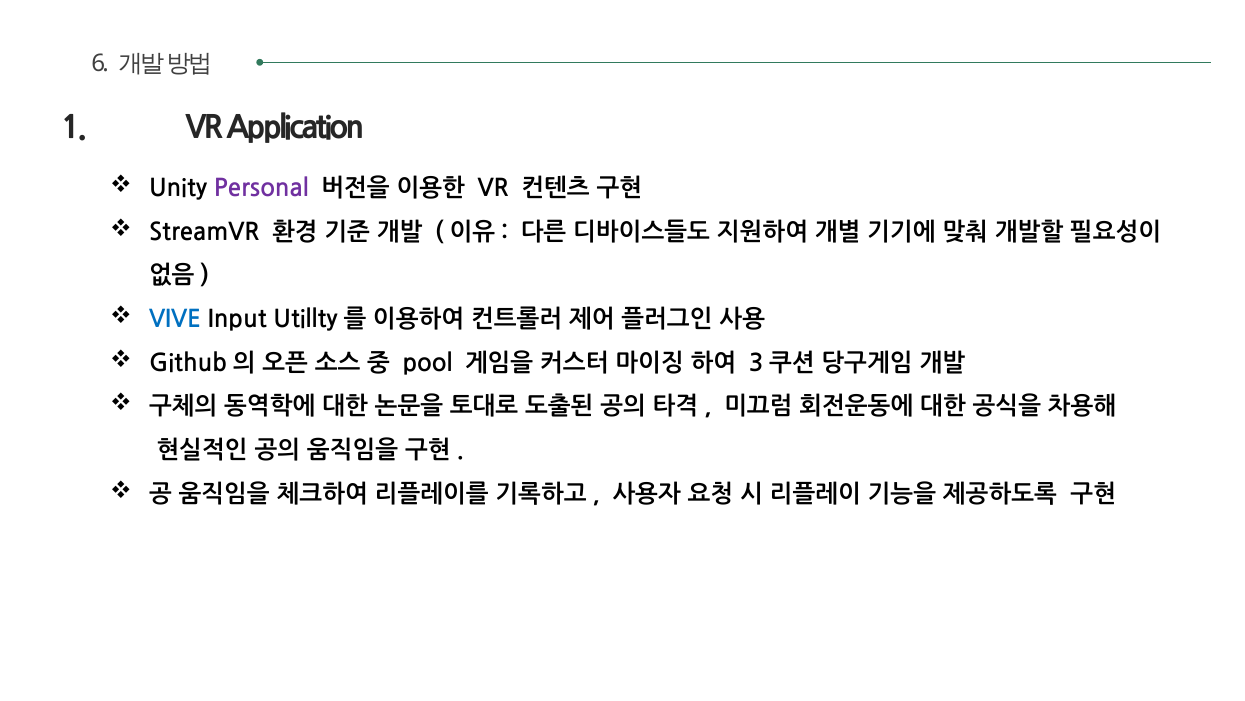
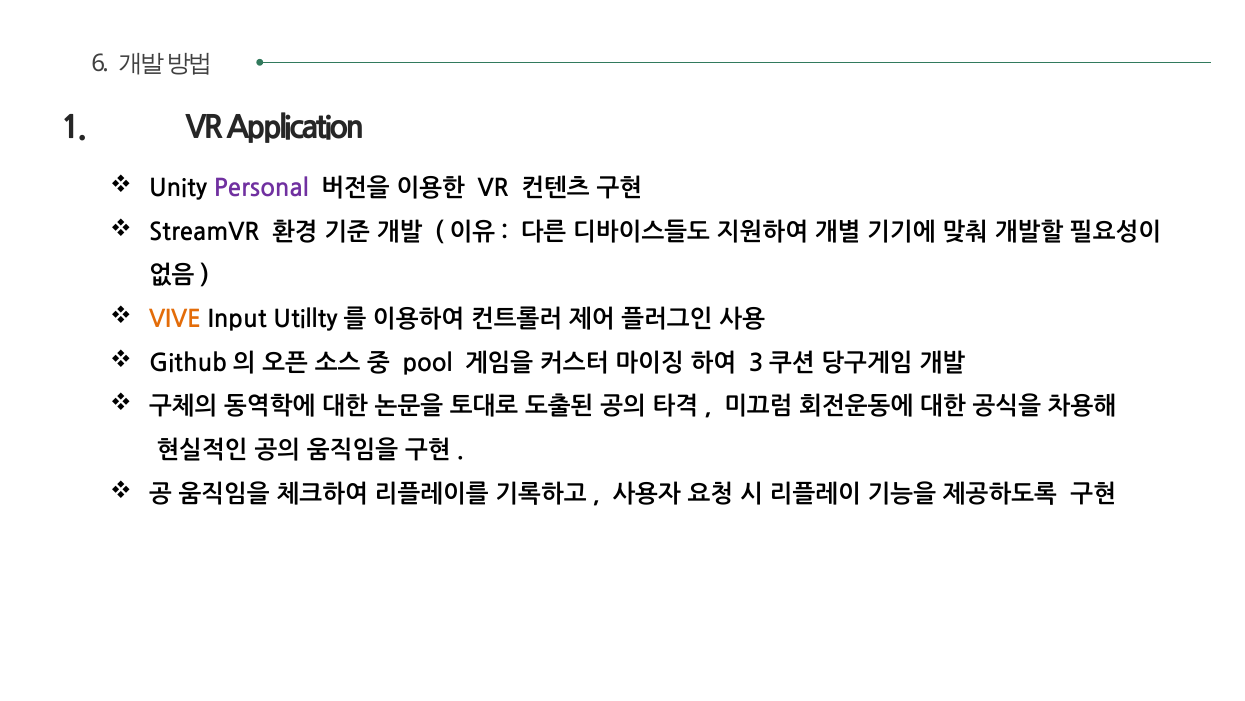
VIVE colour: blue -> orange (175, 319)
